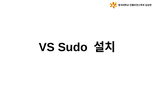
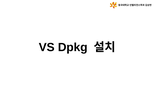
Sudo: Sudo -> Dpkg (73, 47)
